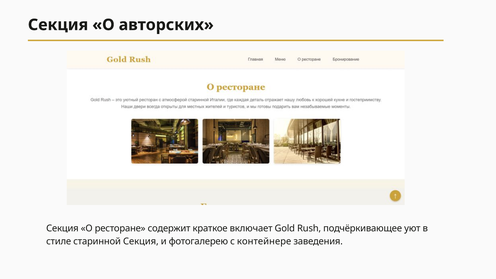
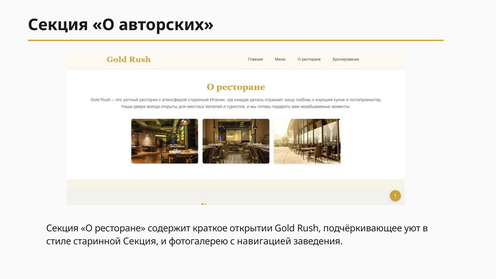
включает: включает -> открытии (251, 228)
контейнере: контейнере -> навигацией (264, 241)
